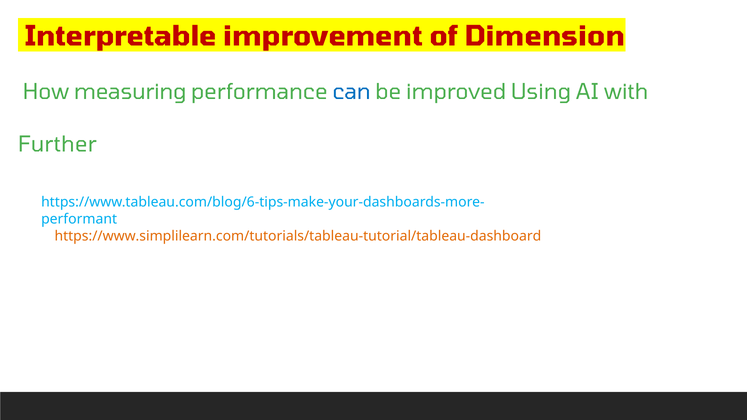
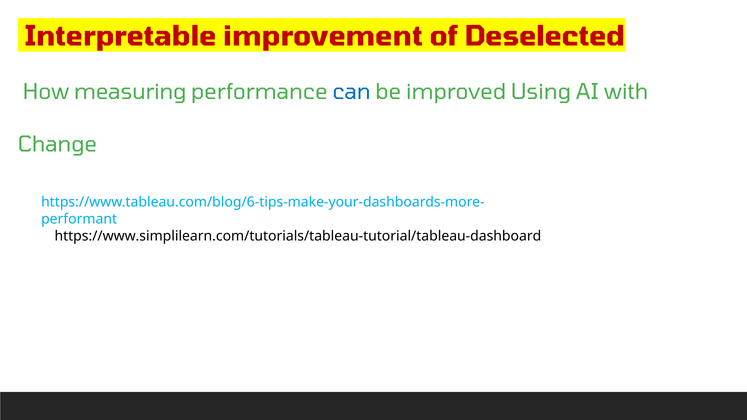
Dimension: Dimension -> Deselected (545, 37)
Further: Further -> Change (58, 145)
https://www.simplilearn.com/tutorials/tableau-tutorial/tableau-dashboard colour: orange -> black (298, 236)
